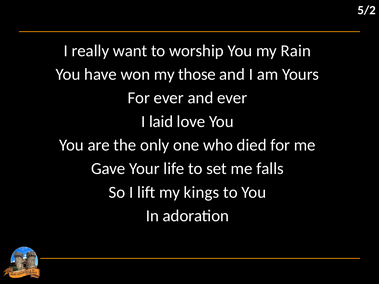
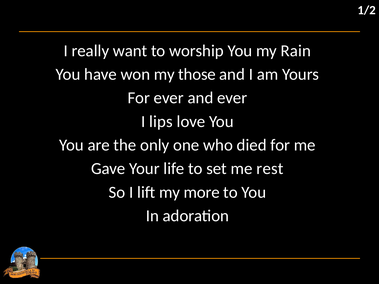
5/2: 5/2 -> 1/2 (367, 10)
laid: laid -> lips (161, 122)
falls: falls -> rest (270, 169)
kings: kings -> more (202, 192)
